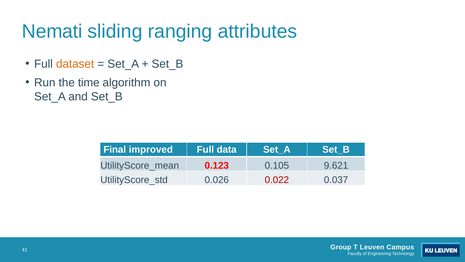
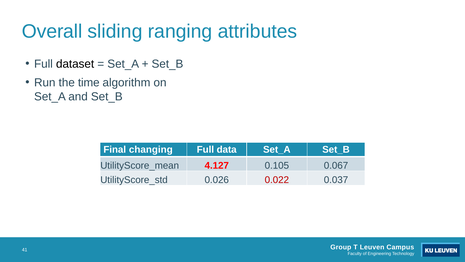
Nemati: Nemati -> Overall (52, 31)
dataset colour: orange -> black (75, 64)
improved: improved -> changing (151, 150)
0.123: 0.123 -> 4.127 (217, 165)
9.621: 9.621 -> 0.067 (336, 165)
